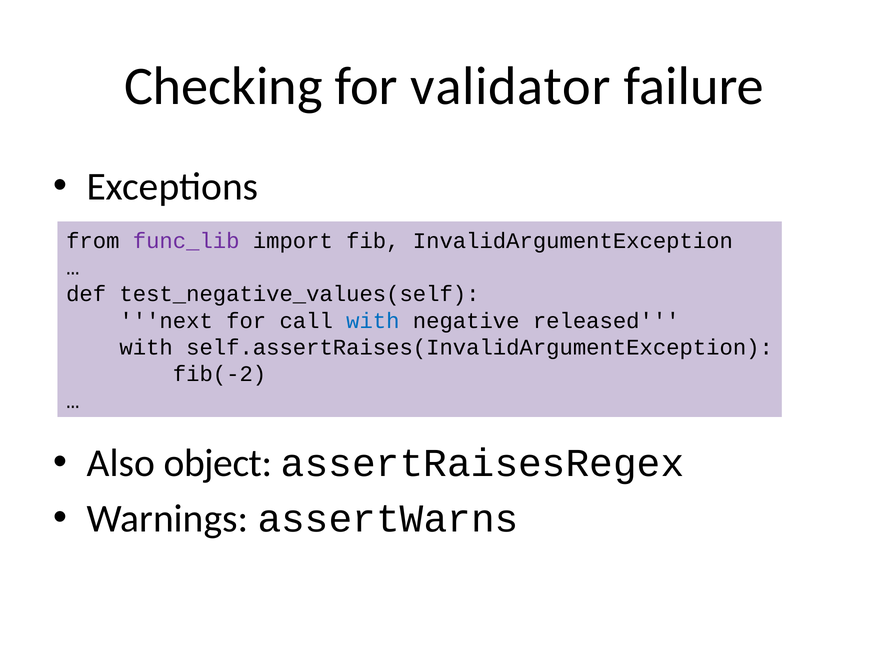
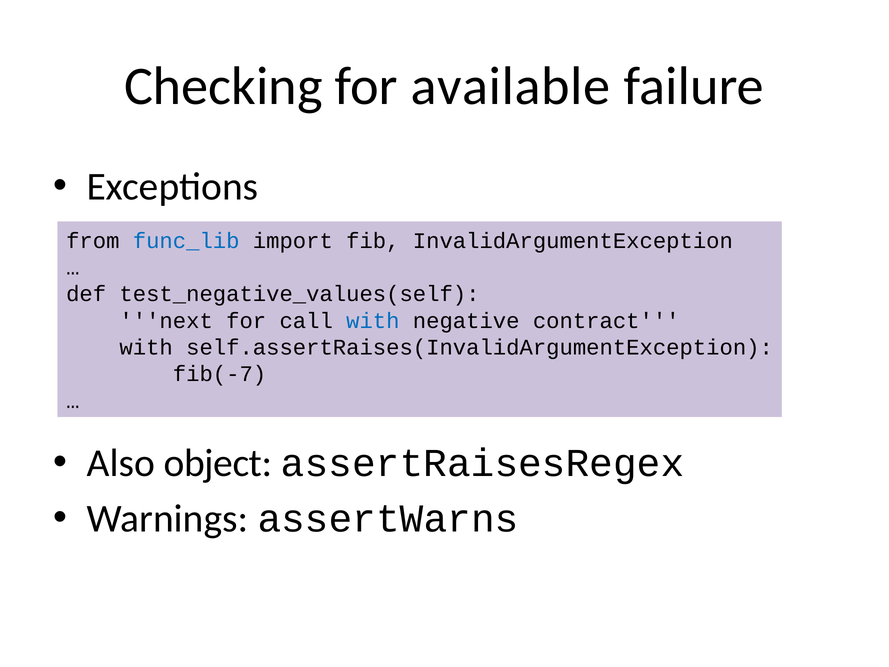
validator: validator -> available (510, 86)
func_lib colour: purple -> blue (186, 241)
released: released -> contract (606, 321)
fib(-2: fib(-2 -> fib(-7 (220, 374)
